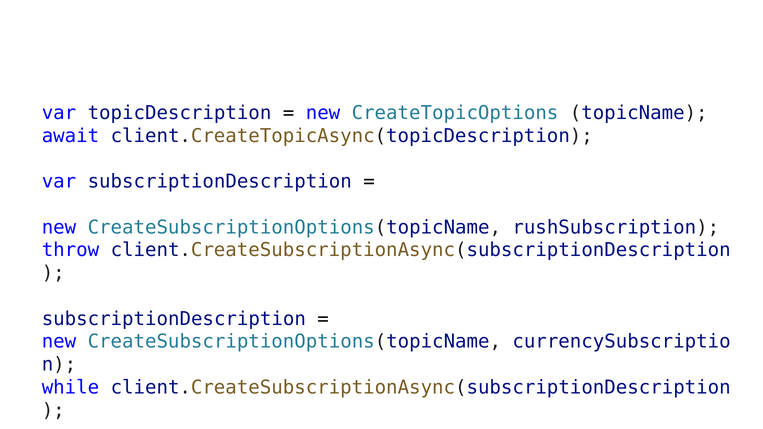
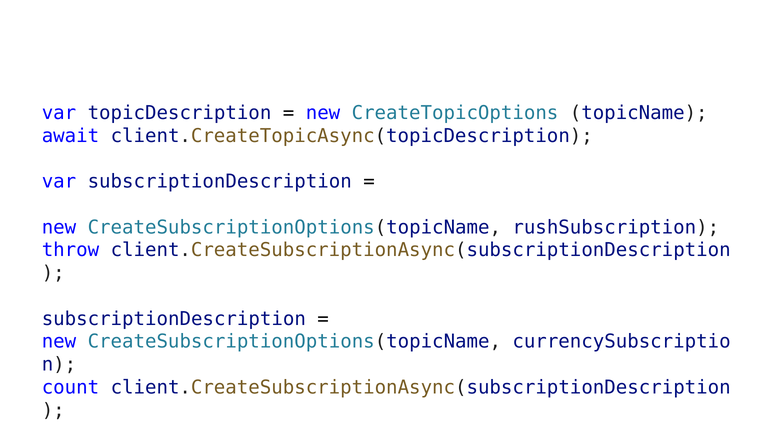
while: while -> count (70, 388)
